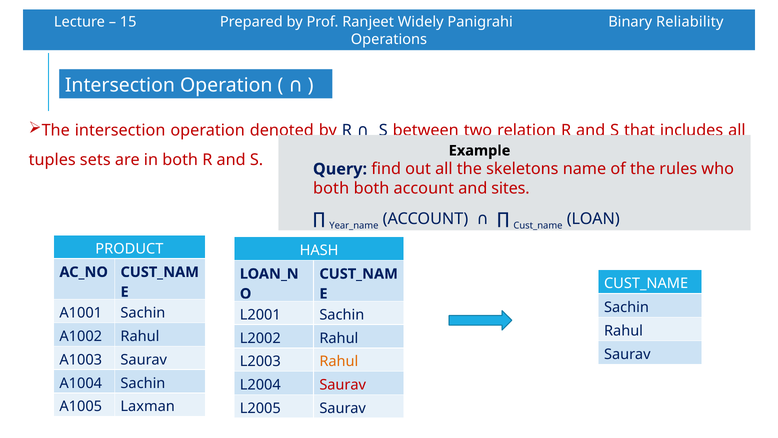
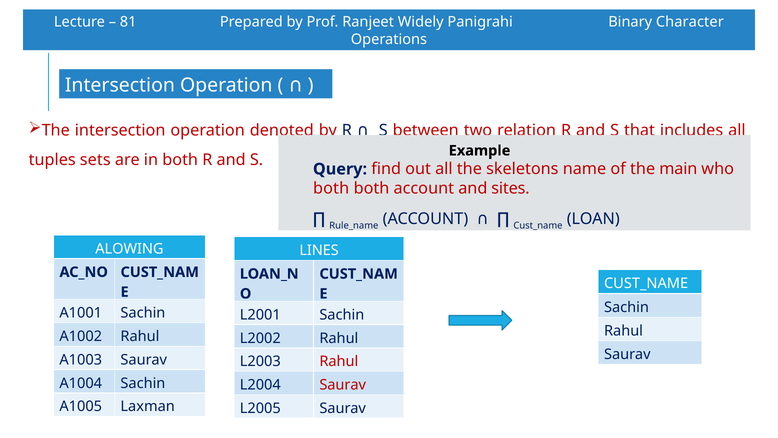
15: 15 -> 81 (128, 22)
Reliability: Reliability -> Character (690, 22)
rules: rules -> main (678, 169)
Year_name: Year_name -> Rule_name (354, 225)
PRODUCT: PRODUCT -> ALOWING (129, 249)
HASH: HASH -> LINES (319, 250)
Rahul colour: orange -> red (339, 361)
